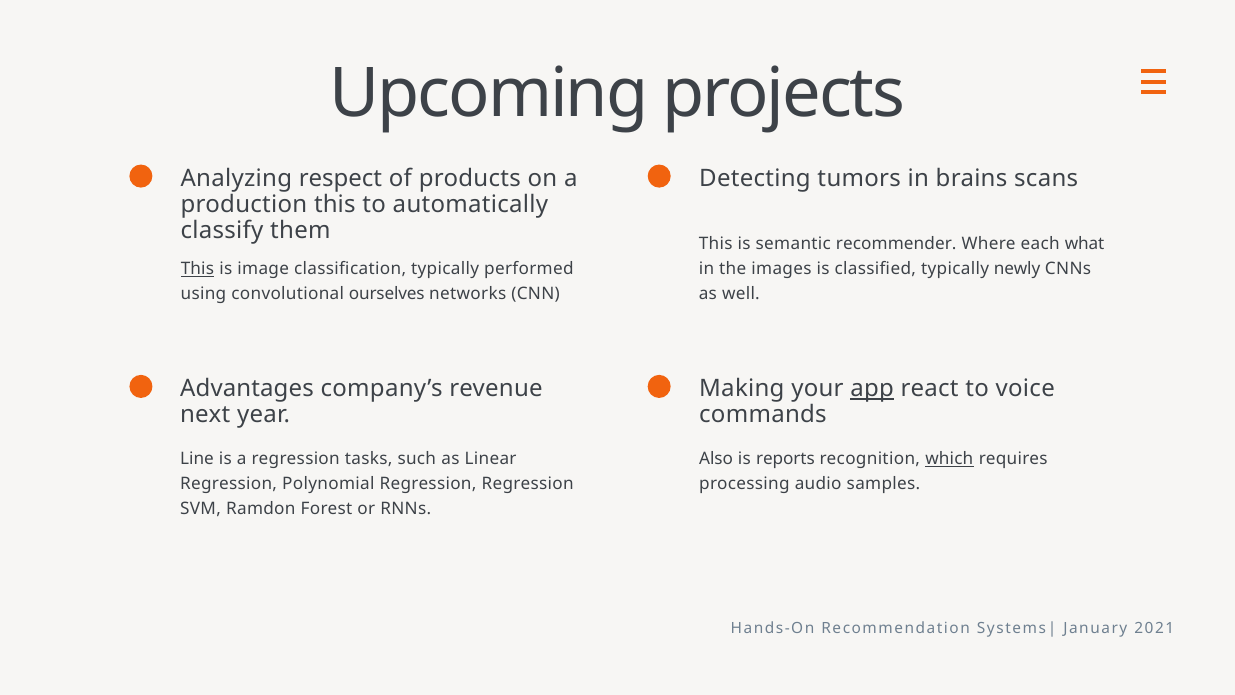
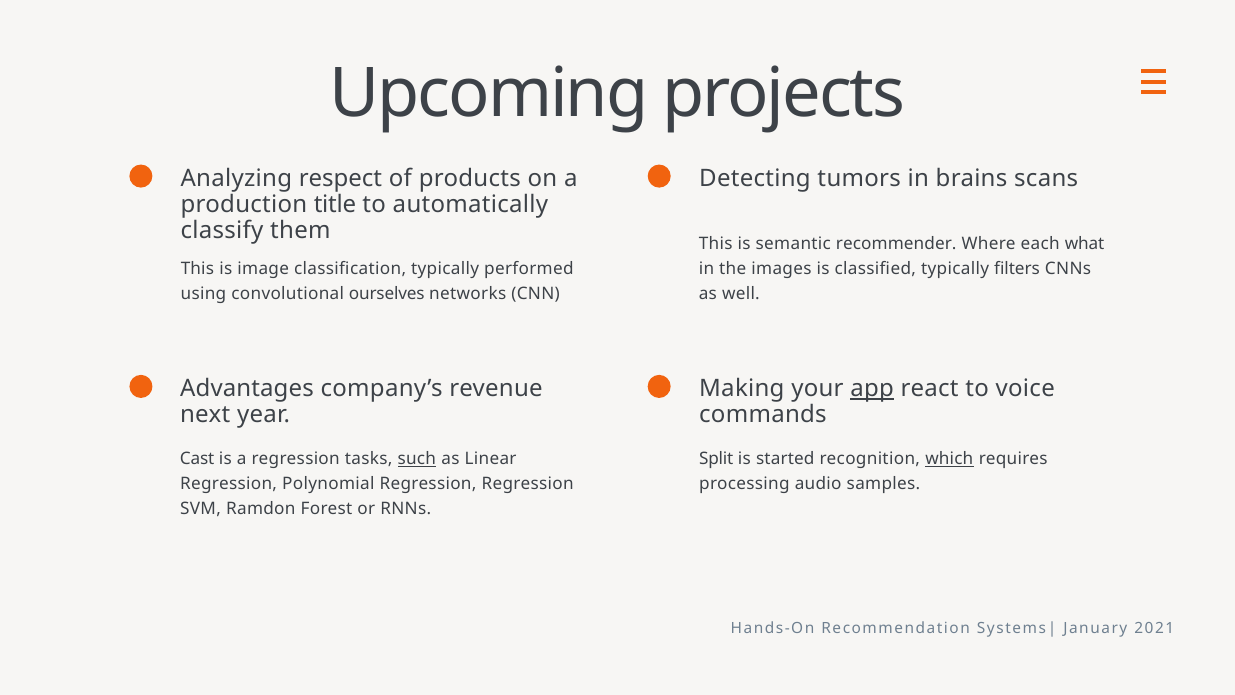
production this: this -> title (335, 205)
newly: newly -> filters (1017, 269)
This underline: present -> none (197, 269)
Also: Also -> Split (716, 459)
reports: reports -> started (785, 459)
Line: Line -> Cast (197, 459)
such underline: none -> present (417, 459)
